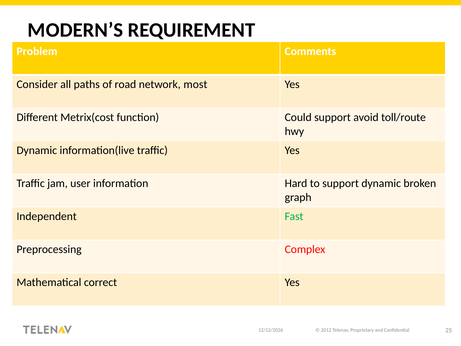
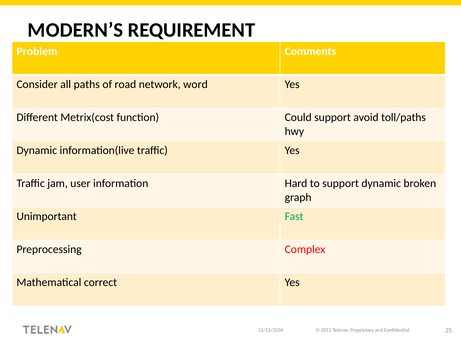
most: most -> word (195, 84)
toll/route: toll/route -> toll/paths (404, 117)
Independent: Independent -> Unimportant (47, 216)
